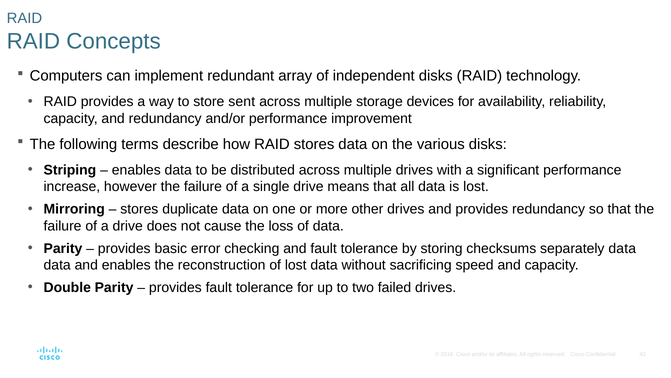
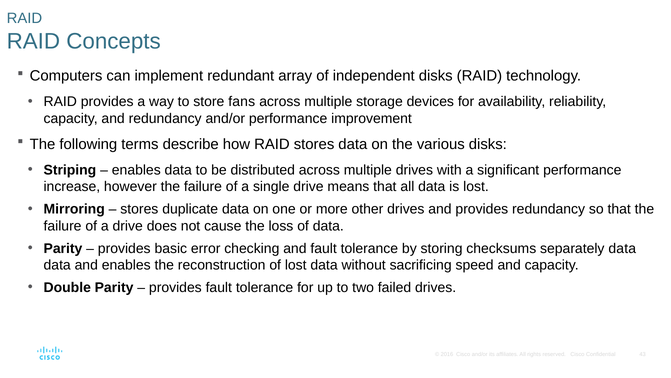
sent: sent -> fans (242, 102)
